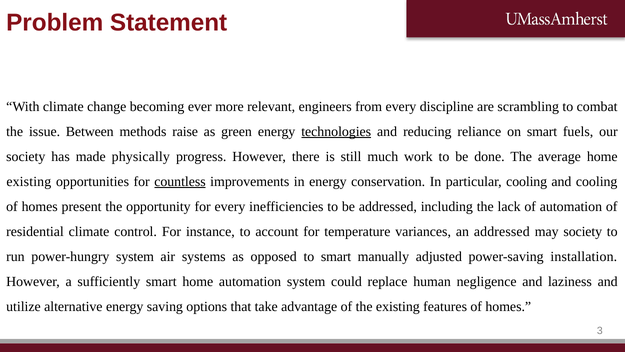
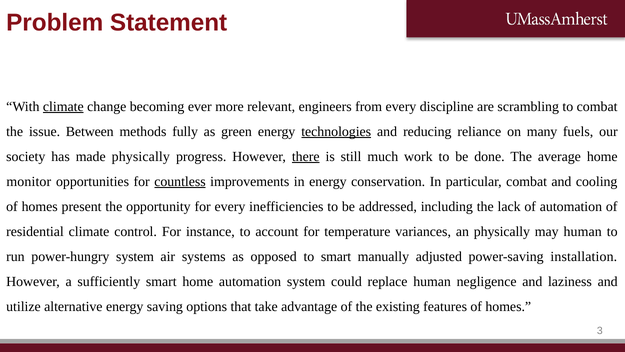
climate underline: none -> present (63, 106)
raise: raise -> fully (185, 131)
on smart: smart -> many (542, 131)
there underline: none -> present (306, 156)
existing: existing -> monitor (29, 181)
particular cooling: cooling -> combat (527, 181)
an addressed: addressed -> physically (502, 231)
may society: society -> human (583, 231)
